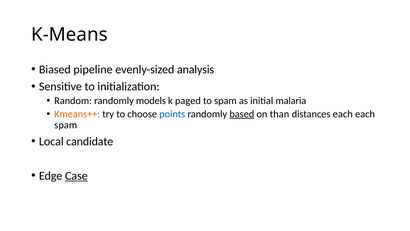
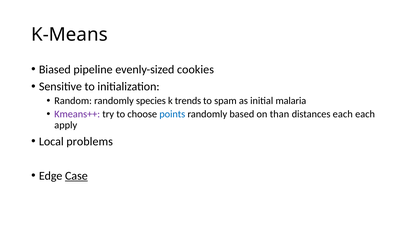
analysis: analysis -> cookies (195, 69)
models: models -> species (151, 101)
paged: paged -> trends (188, 101)
Kmeans++ colour: orange -> purple (77, 114)
based underline: present -> none (242, 114)
spam: spam -> apply (66, 125)
candidate: candidate -> problems (90, 141)
